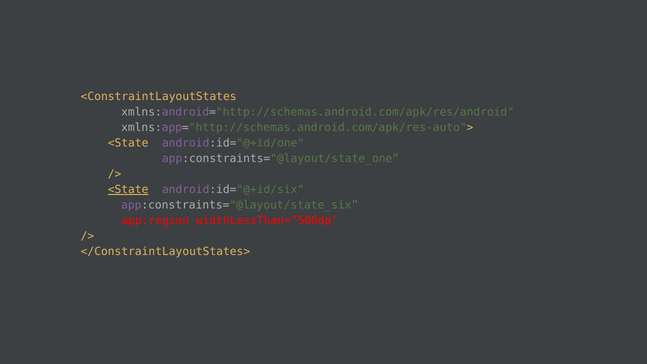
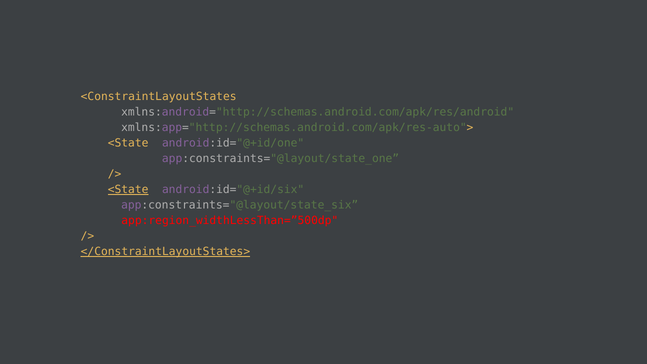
</ConstraintLayoutStates> underline: none -> present (165, 252)
